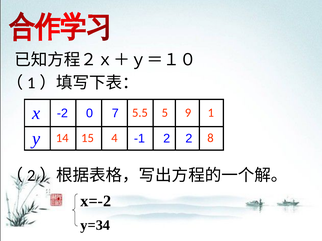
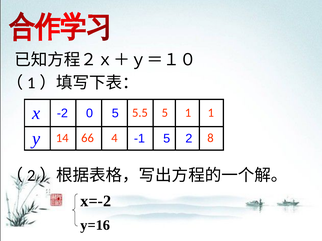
0 7: 7 -> 5 (115, 113)
5 9: 9 -> 1 (188, 113)
-1 2: 2 -> 5 (167, 139)
15: 15 -> 66 (88, 138)
y=34: y=34 -> y=16 (95, 226)
